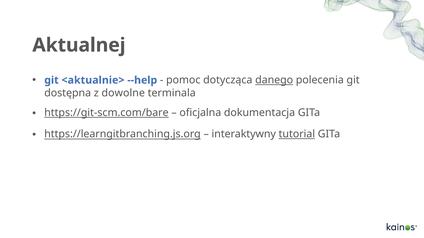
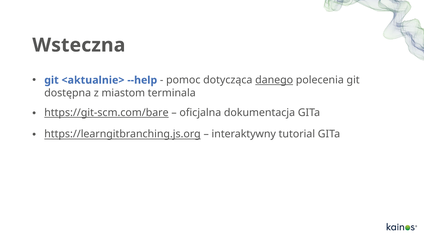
Aktualnej: Aktualnej -> Wsteczna (79, 45)
dowolne: dowolne -> miastom (123, 93)
tutorial underline: present -> none (297, 134)
